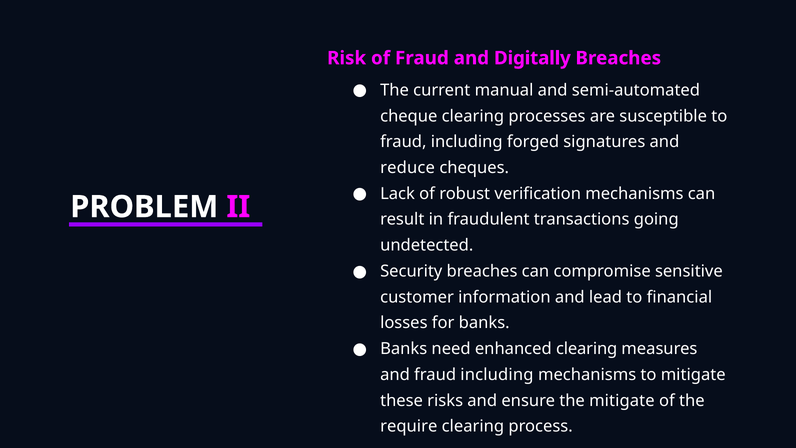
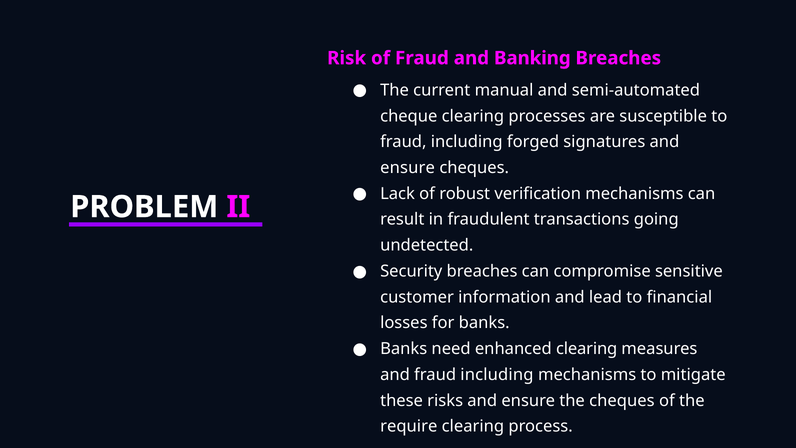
Digitally: Digitally -> Banking (532, 58)
reduce: reduce -> ensure (408, 168)
the mitigate: mitigate -> cheques (622, 400)
